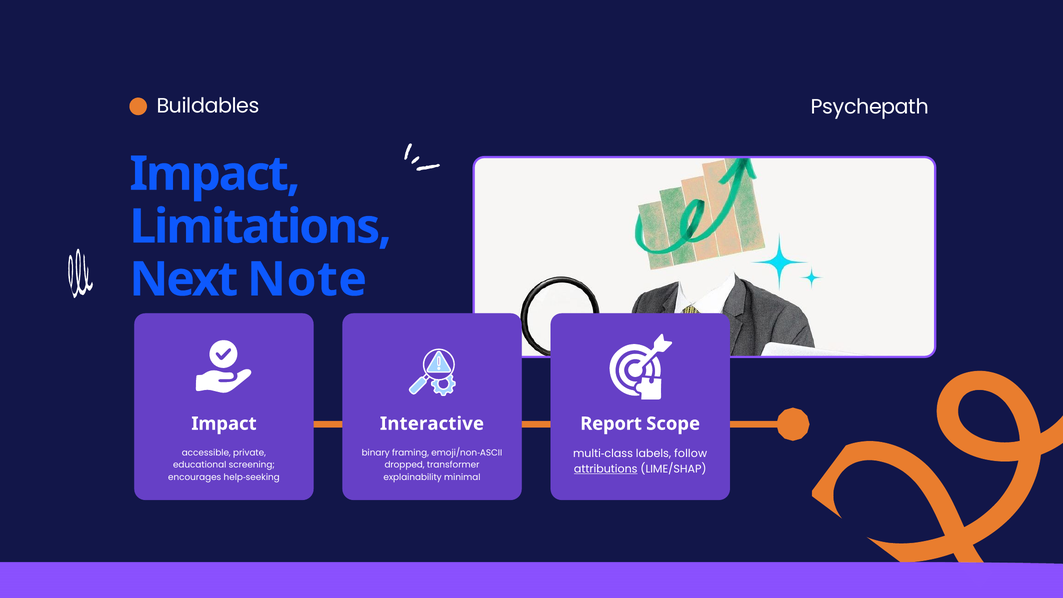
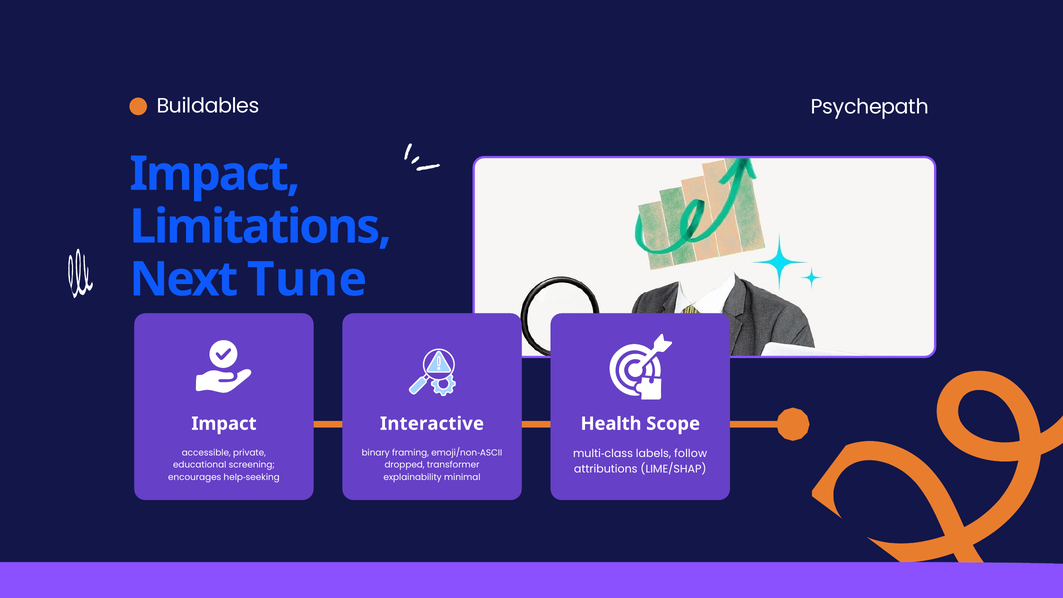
Note: Note -> Tune (307, 280)
Report: Report -> Health (611, 424)
attributions underline: present -> none (606, 469)
